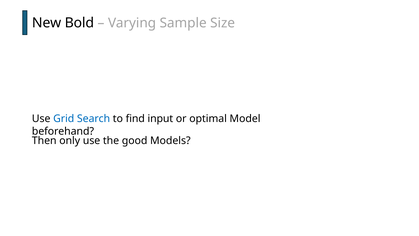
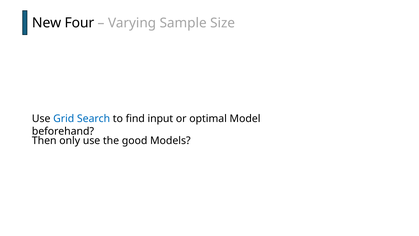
Bold: Bold -> Four (79, 23)
